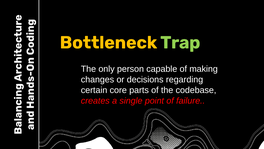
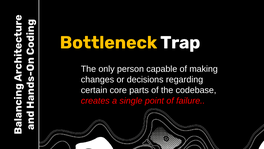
Trap colour: light green -> white (180, 42)
